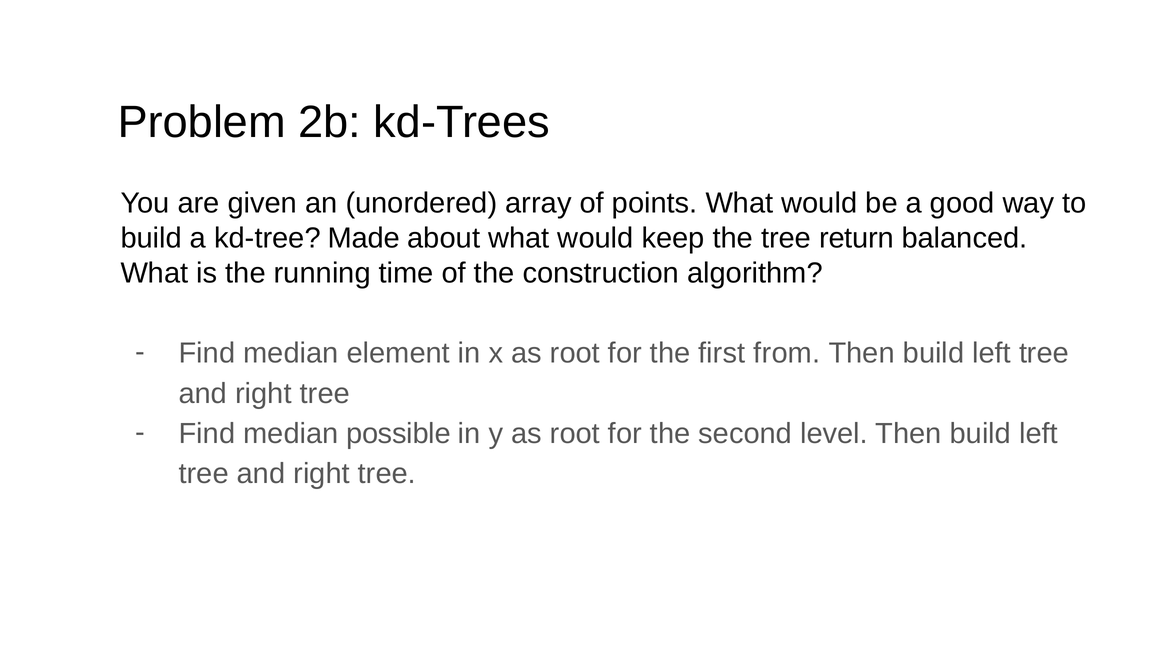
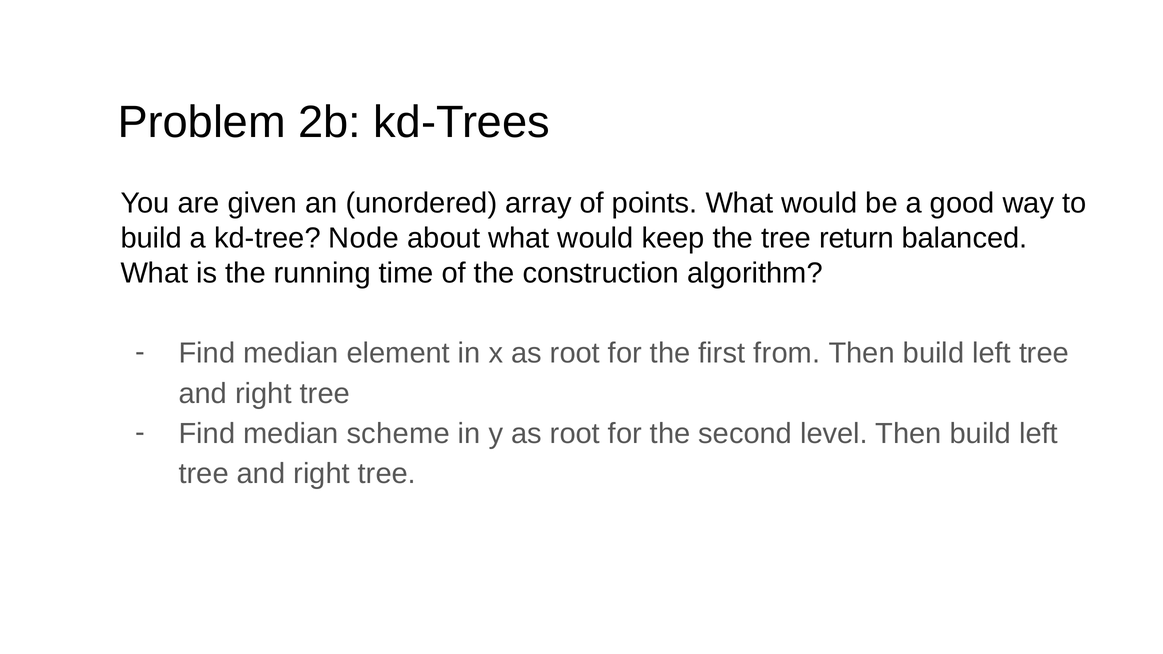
Made: Made -> Node (364, 238)
possible: possible -> scheme (398, 434)
